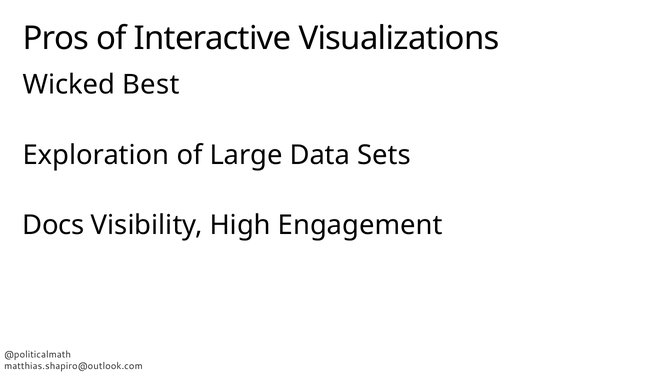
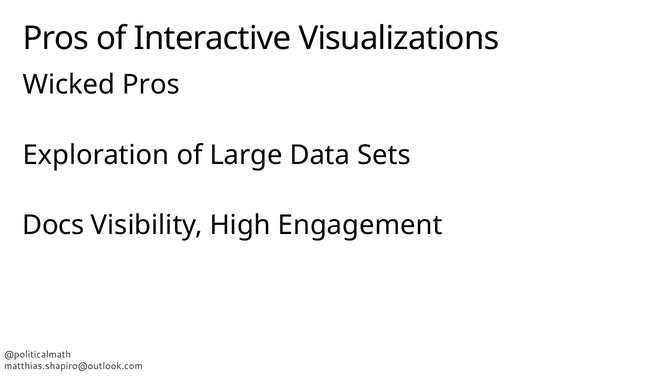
Wicked Best: Best -> Pros (151, 85)
